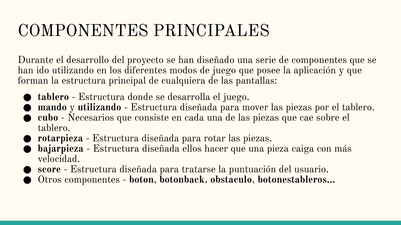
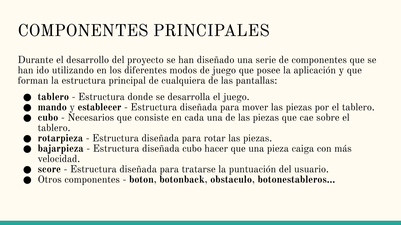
y utilizando: utilizando -> establecer (100, 108)
diseñada ellos: ellos -> cubo (192, 149)
